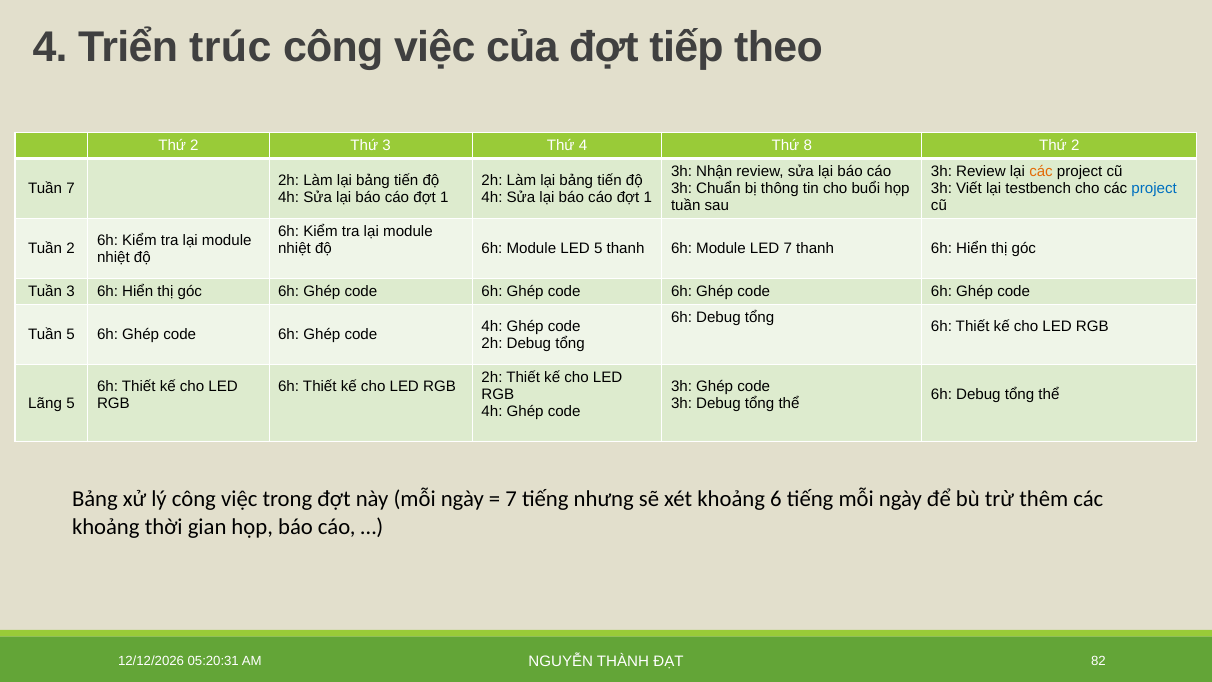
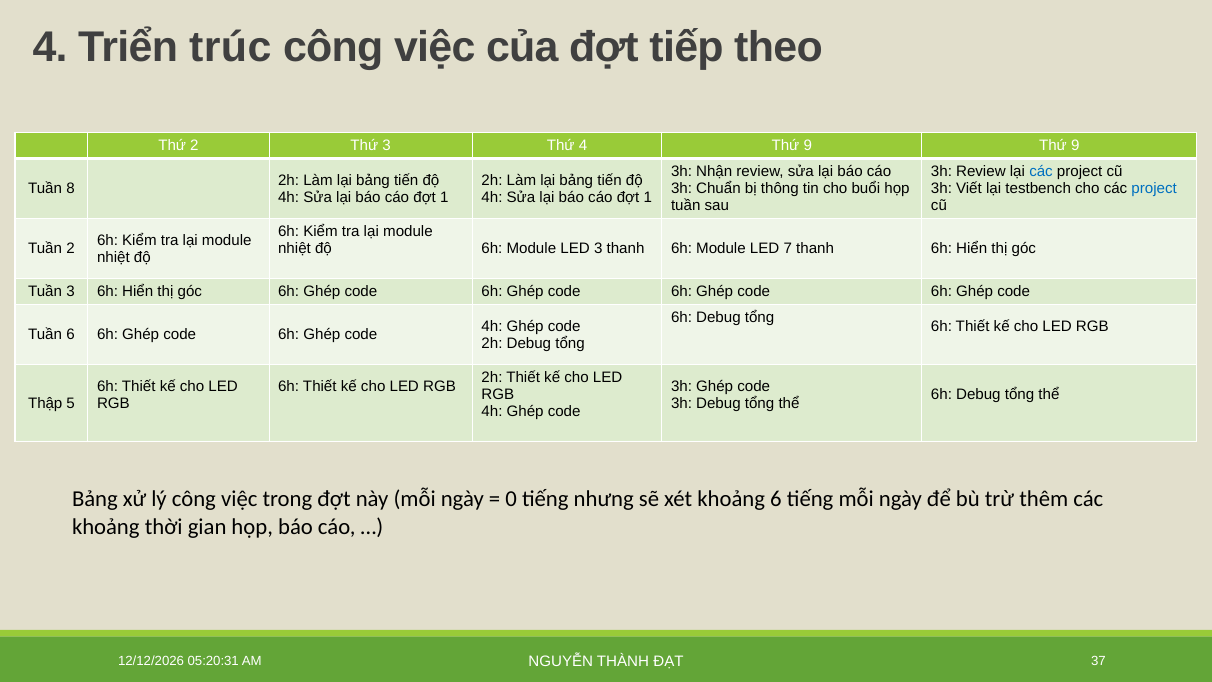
4 Thứ 8: 8 -> 9 (808, 146)
2: 2 -> 9 (1075, 146)
các colour: orange -> blue (1041, 172)
Tuần 7: 7 -> 8 (71, 189)
LED 5: 5 -> 3 (598, 249)
Tuần 5: 5 -> 6 (71, 335)
Lãng: Lãng -> Thập (45, 403)
7: 7 -> 0 (511, 499)
82: 82 -> 37 (1098, 661)
